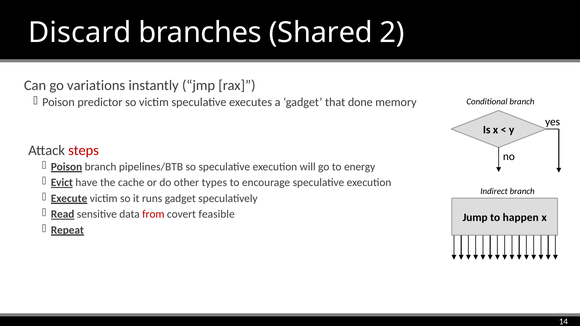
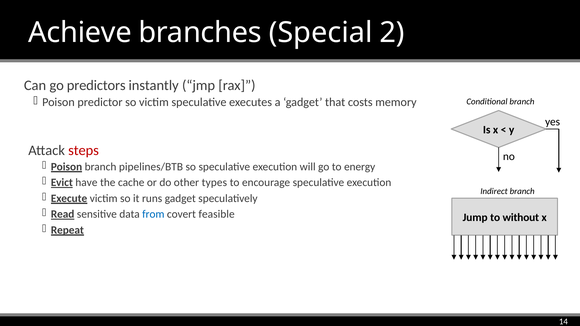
Discard: Discard -> Achieve (80, 33)
Shared: Shared -> Special (321, 33)
variations: variations -> predictors (96, 86)
done: done -> costs (360, 102)
from colour: red -> blue (153, 214)
happen: happen -> without (521, 218)
